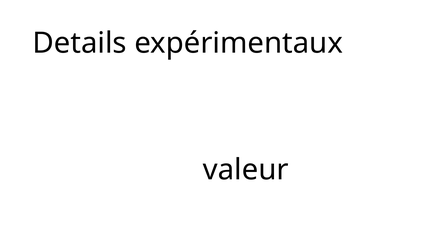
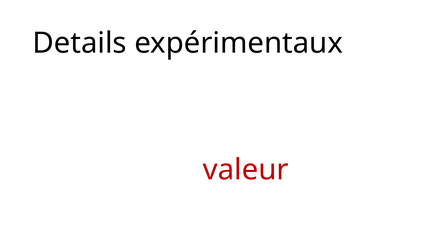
valeur colour: black -> red (246, 170)
